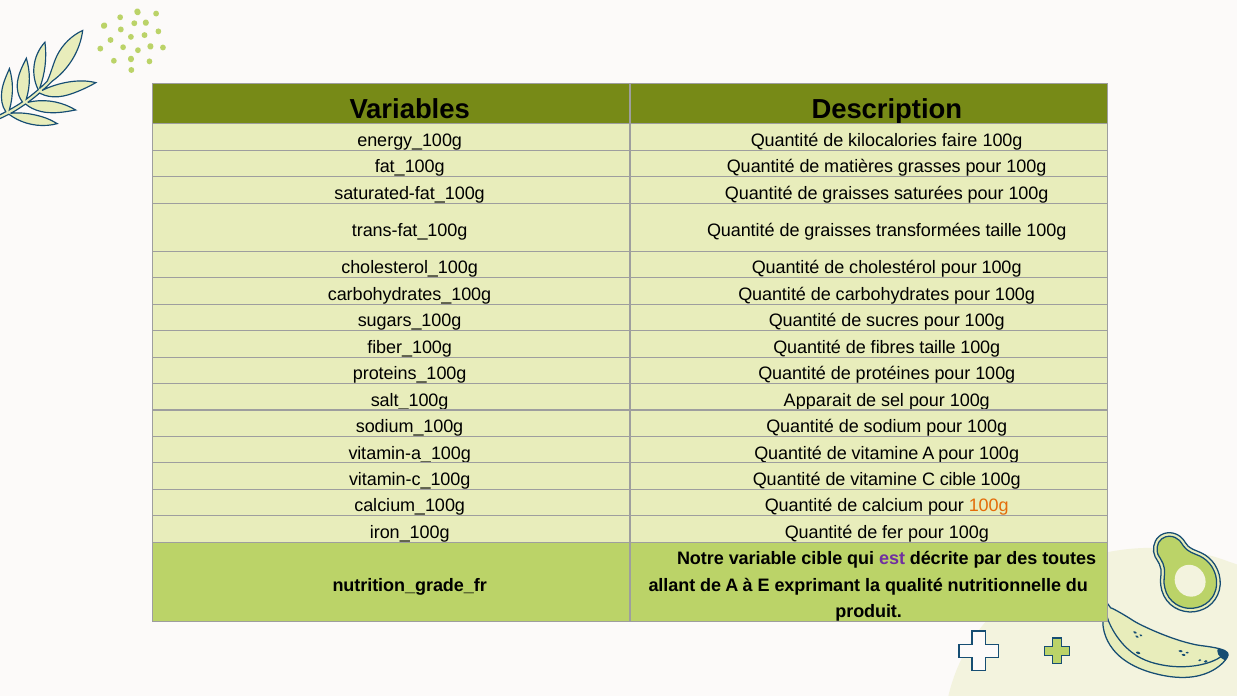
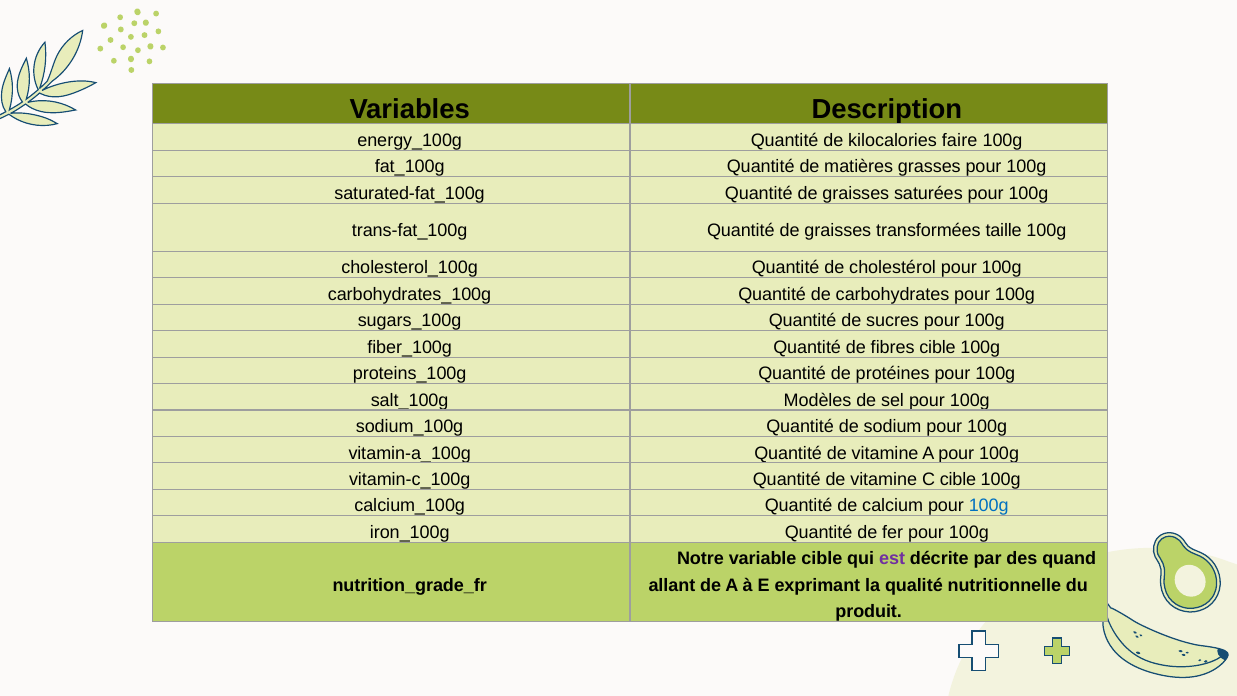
fibres taille: taille -> cible (938, 347)
Apparait: Apparait -> Modèles (818, 400)
100g colour: orange -> blue (989, 506)
toutes: toutes -> quand (1069, 559)
